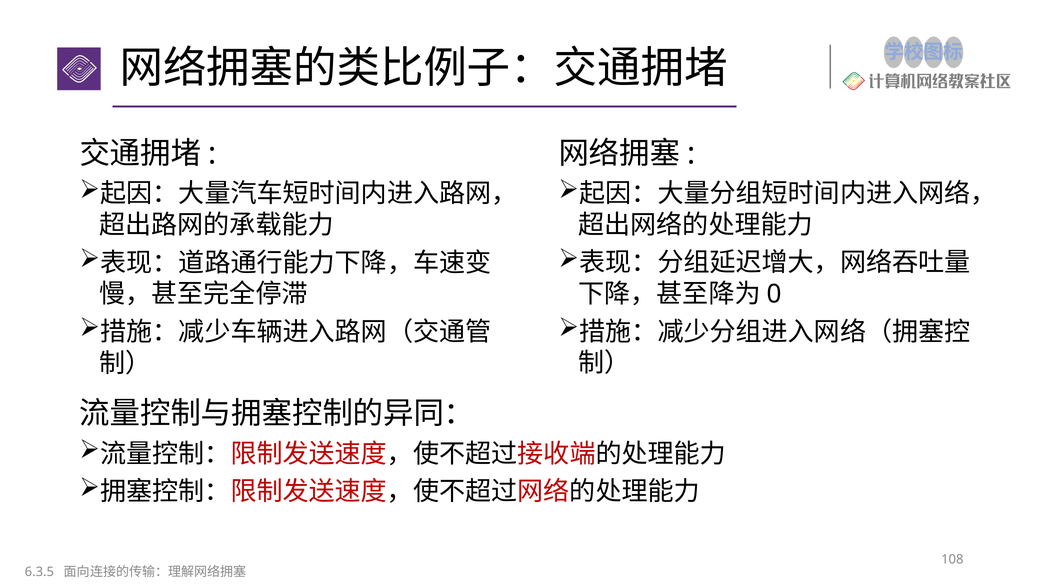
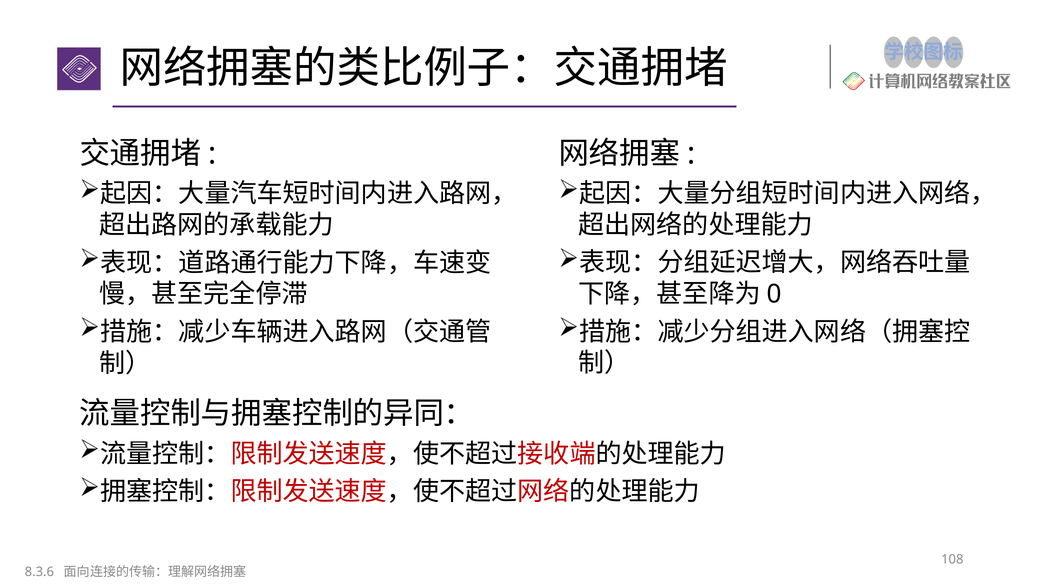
6.3.5: 6.3.5 -> 8.3.6 (39, 572)
